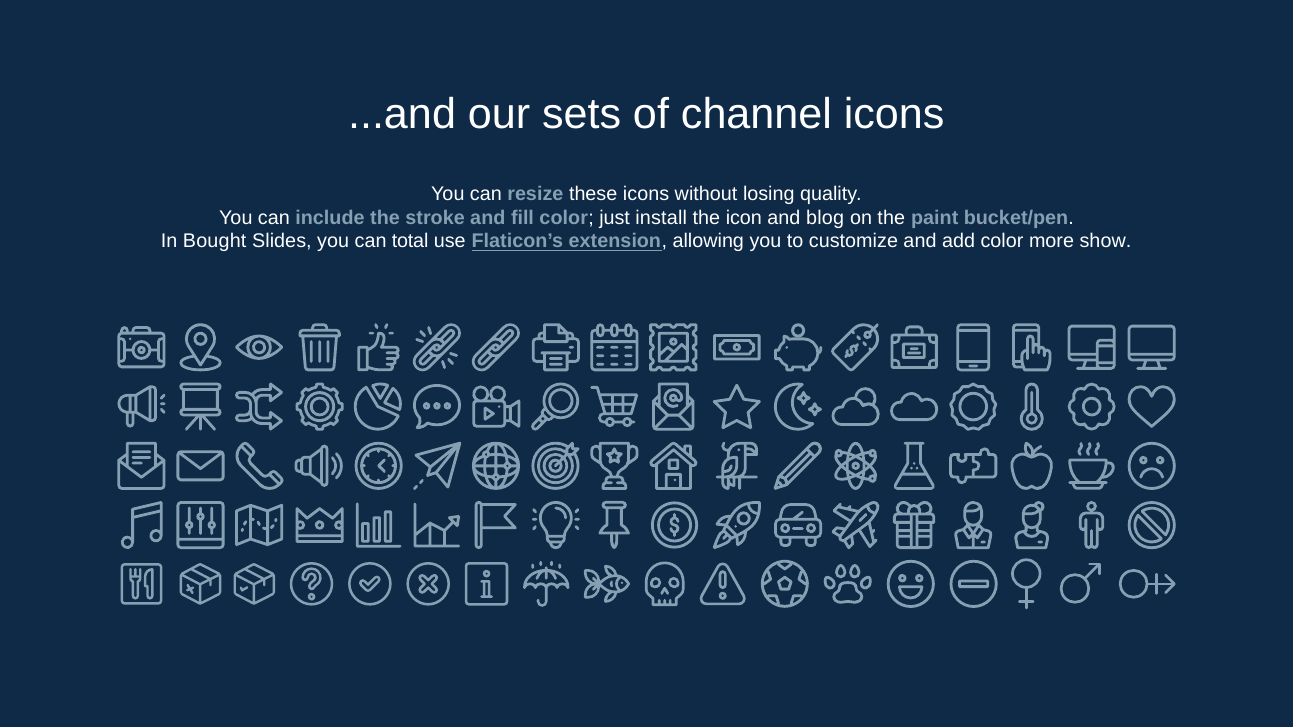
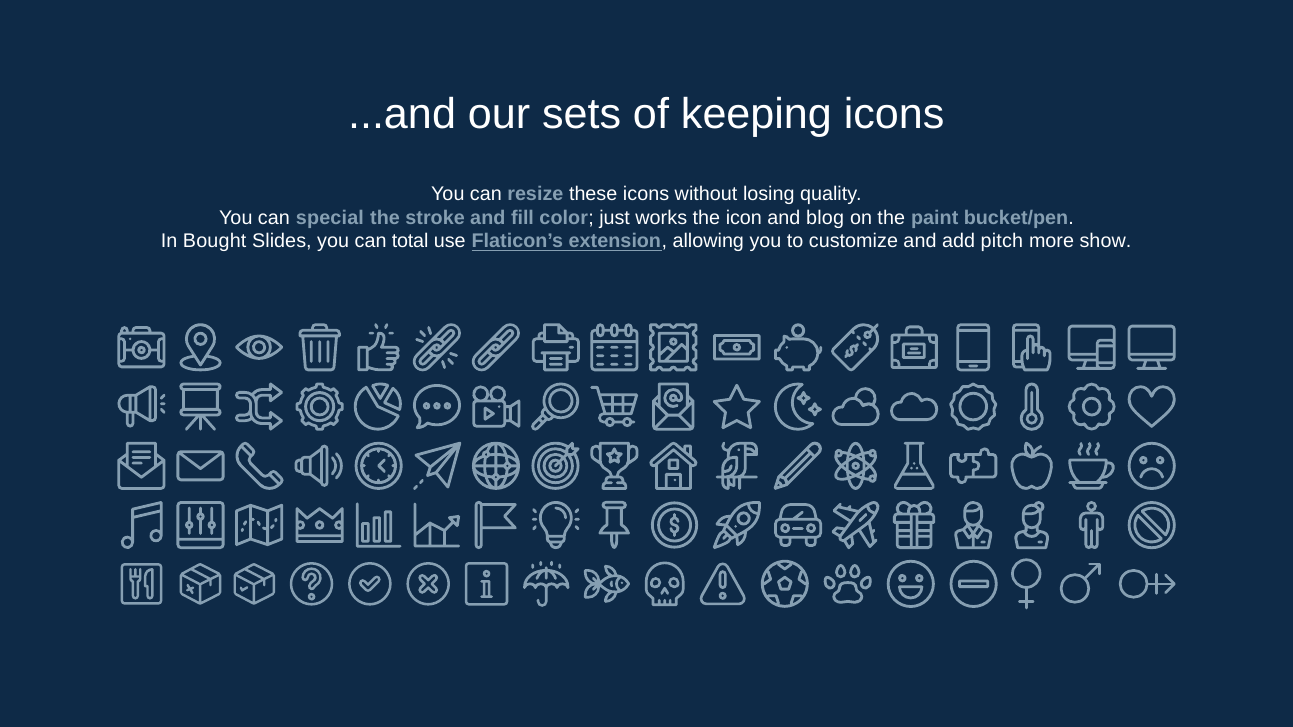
channel: channel -> keeping (756, 114)
include: include -> special (330, 218)
install: install -> works (661, 218)
add color: color -> pitch (1002, 242)
